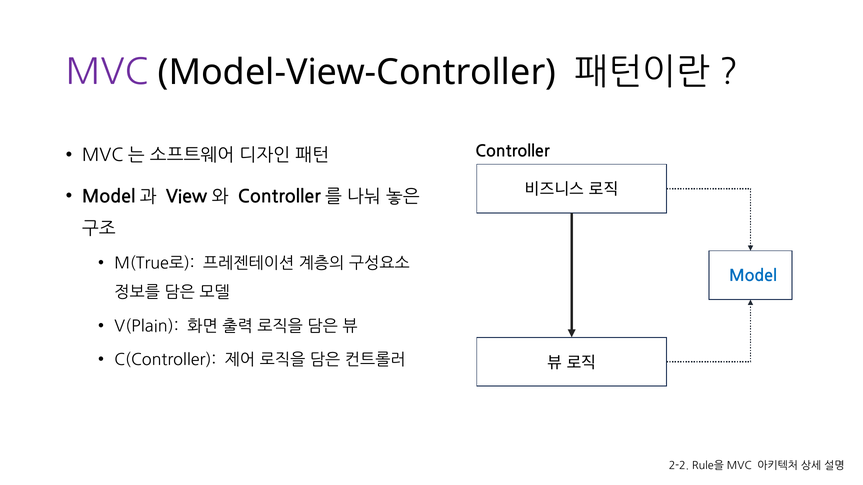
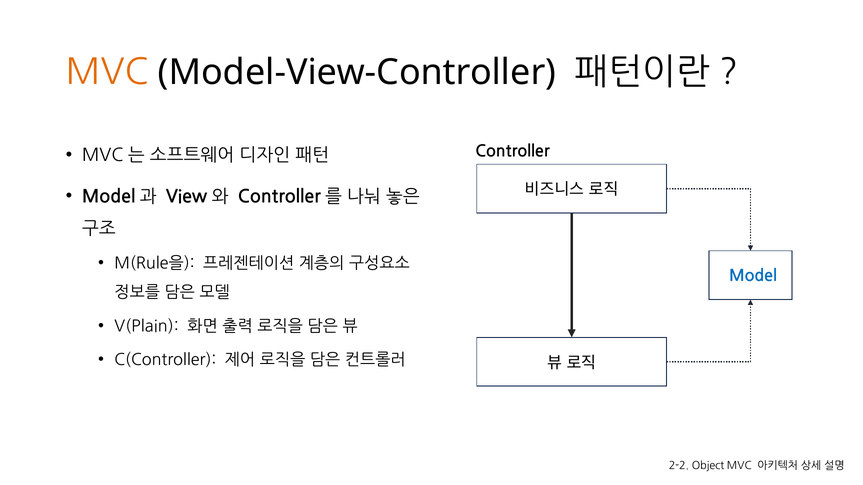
MVC colour: purple -> orange (107, 73)
M(True로: M(True로 -> M(Rule을 (154, 264)
Rule을: Rule을 -> Object (708, 466)
